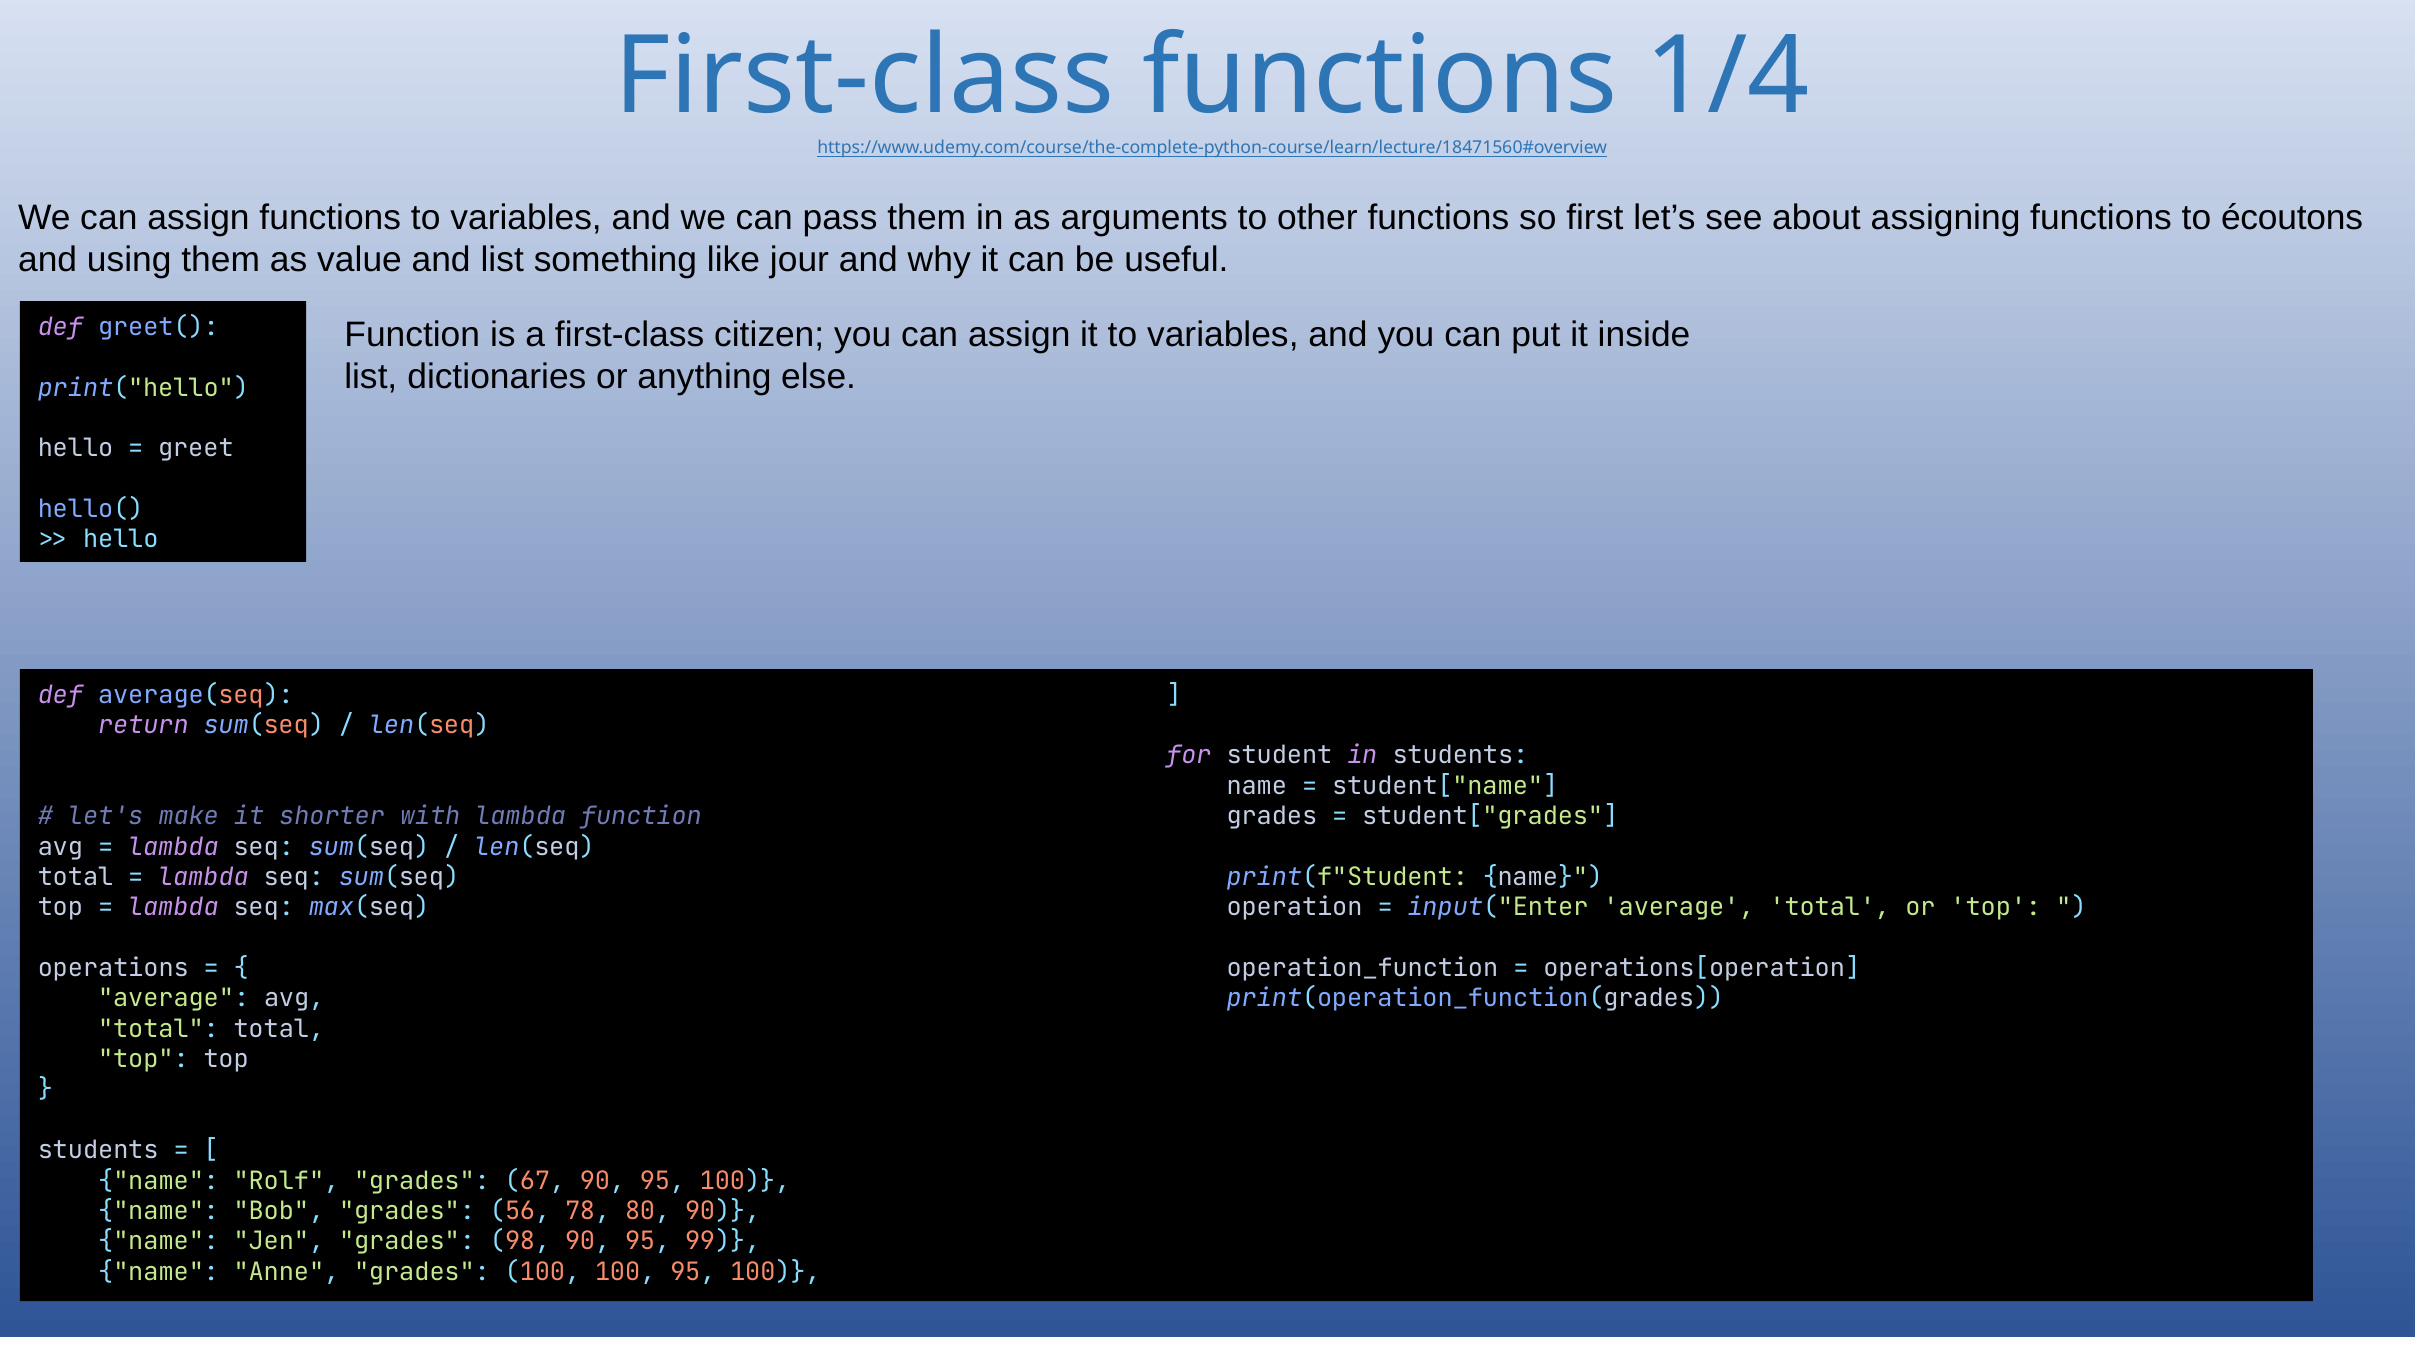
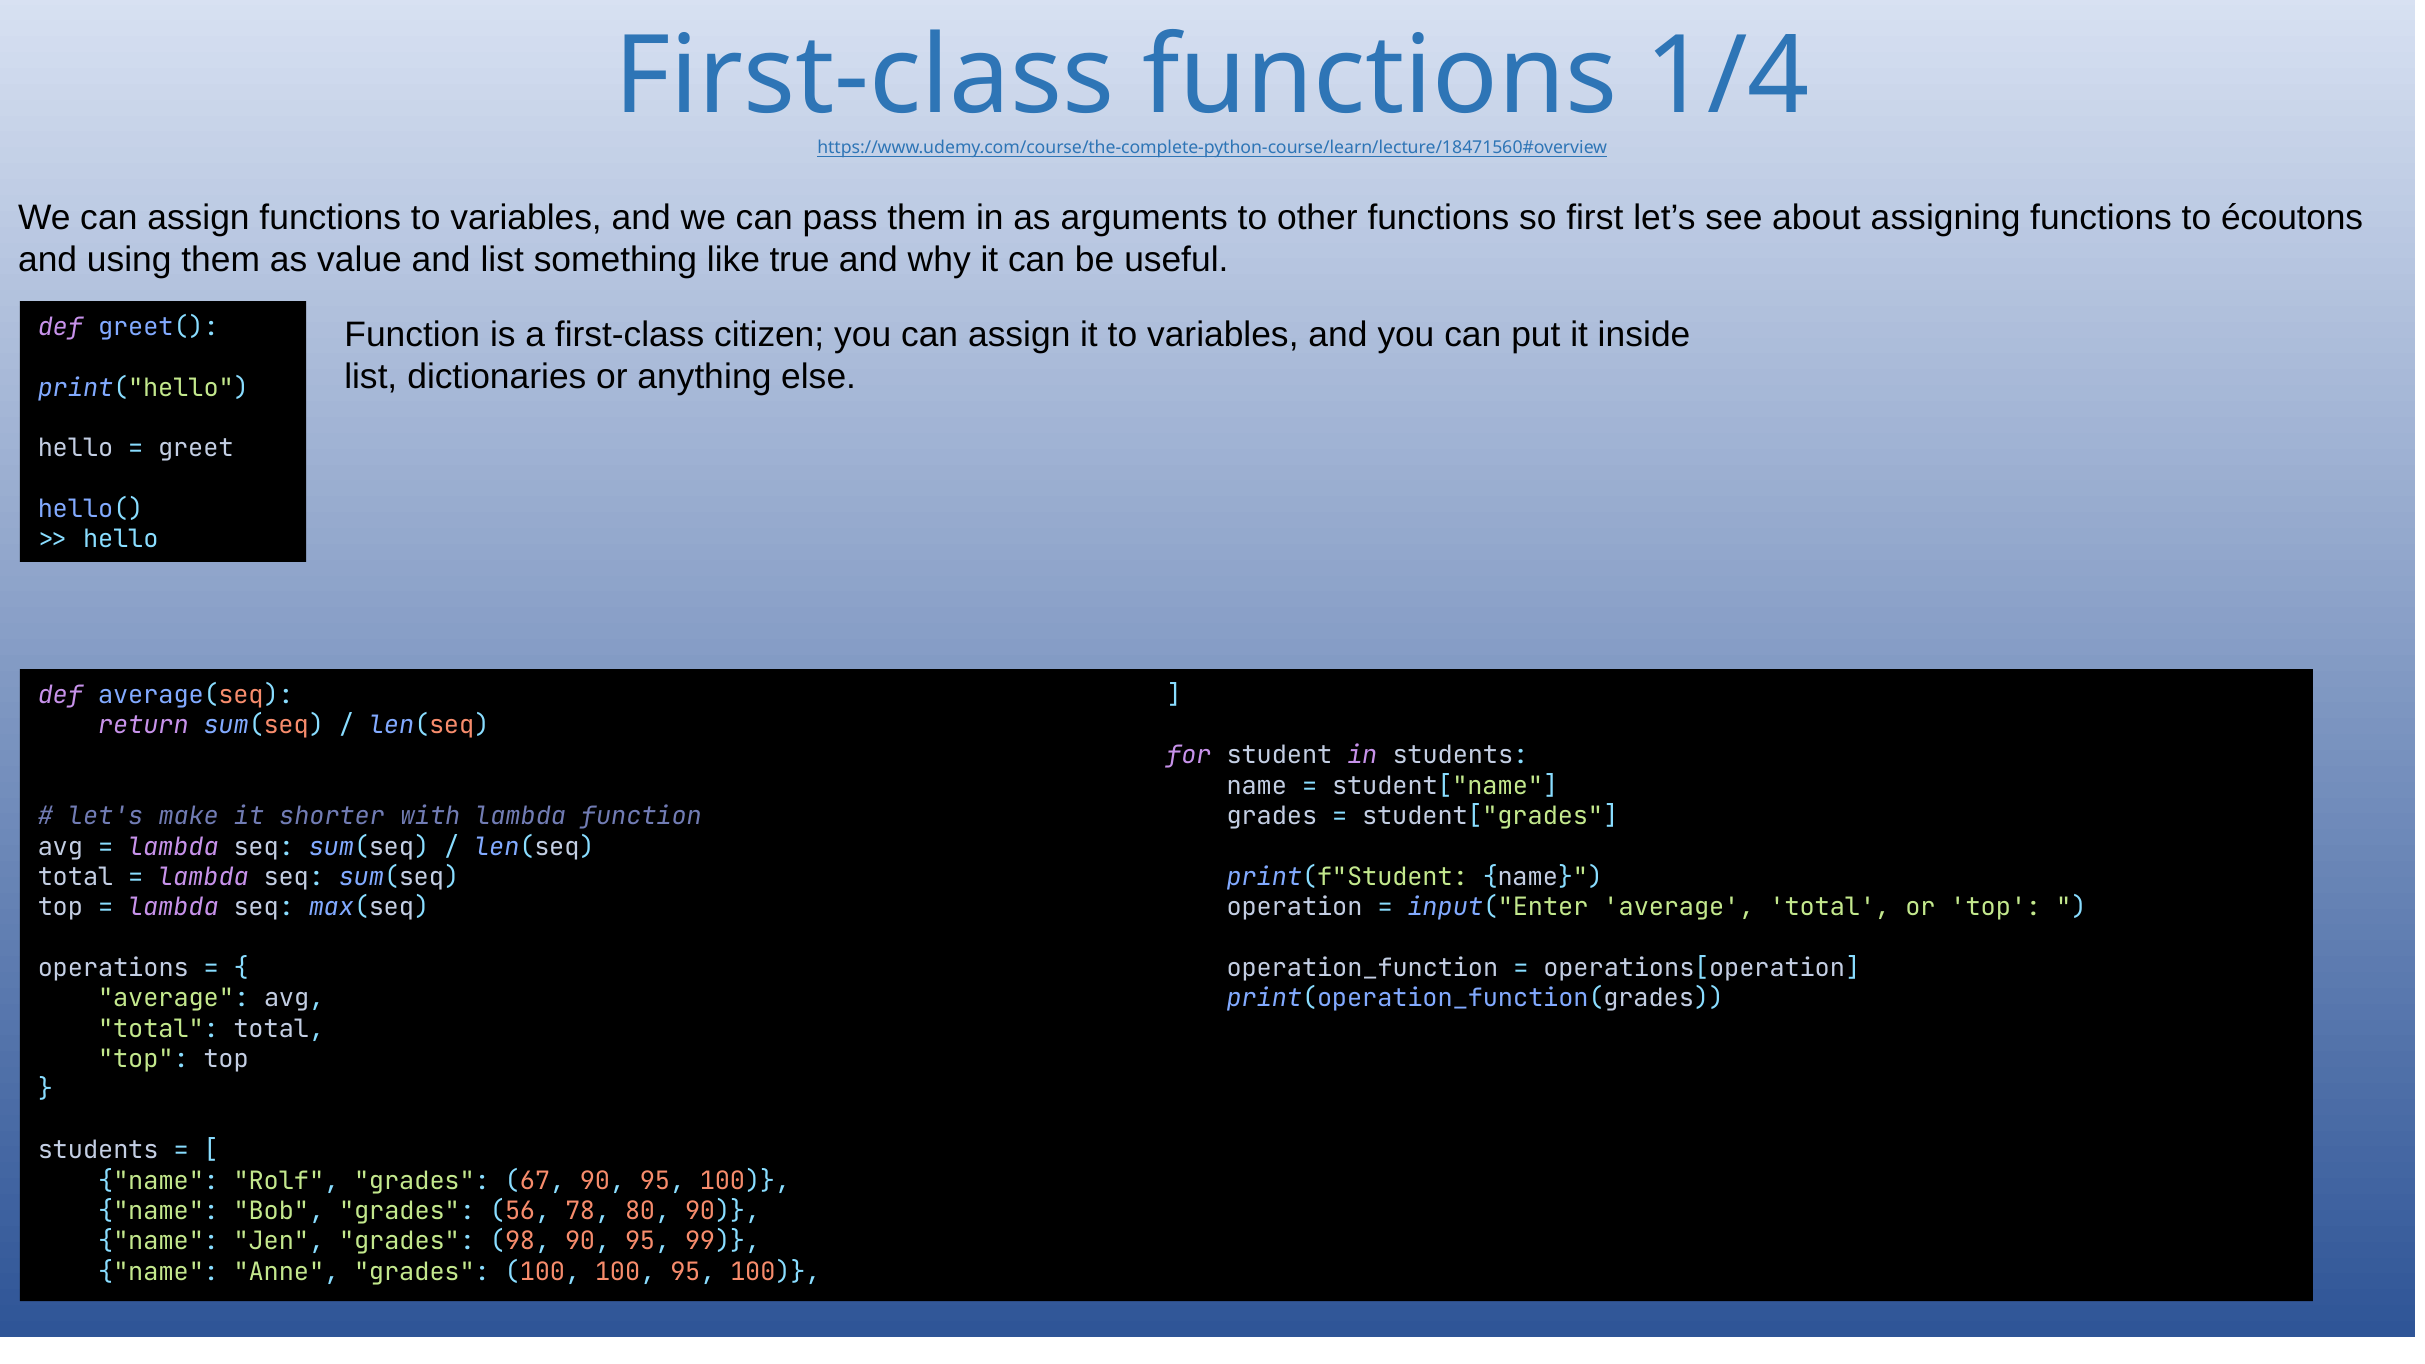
jour: jour -> true (800, 260)
